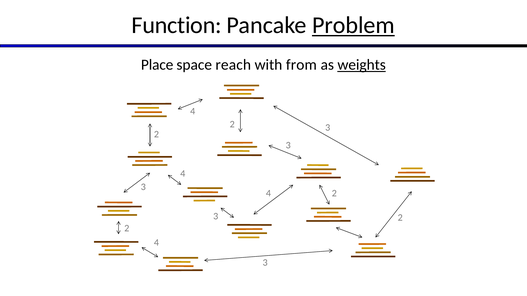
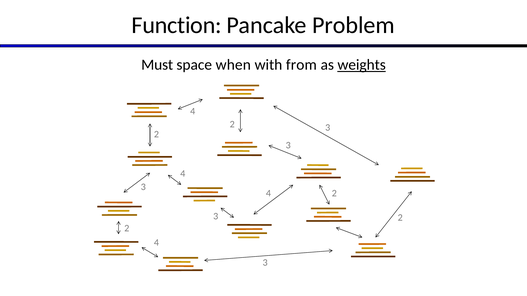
Problem underline: present -> none (353, 25)
Place: Place -> Must (157, 65)
reach: reach -> when (233, 65)
